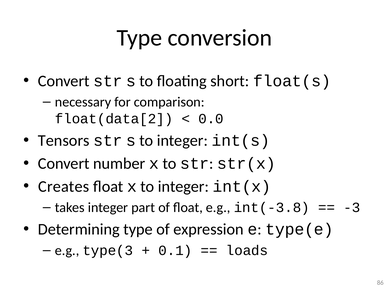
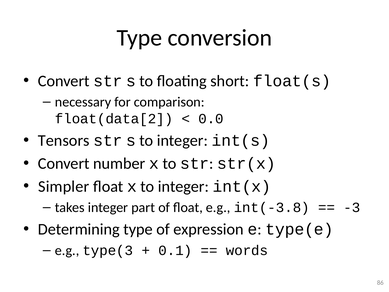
Creates: Creates -> Simpler (64, 186)
loads: loads -> words (247, 250)
